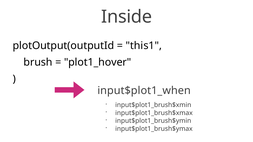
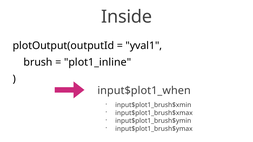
this1: this1 -> yval1 (144, 46)
plot1_hover: plot1_hover -> plot1_inline (98, 62)
